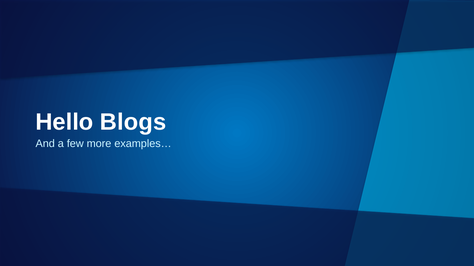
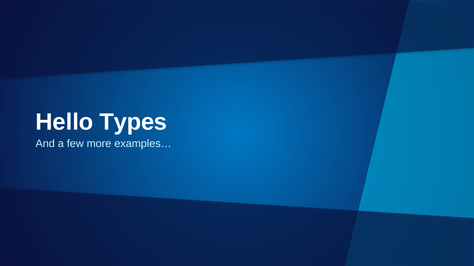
Blogs: Blogs -> Types (133, 122)
